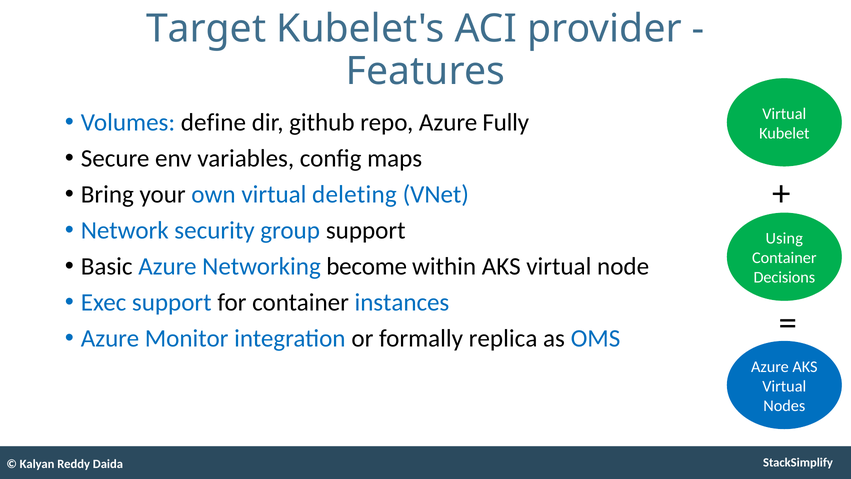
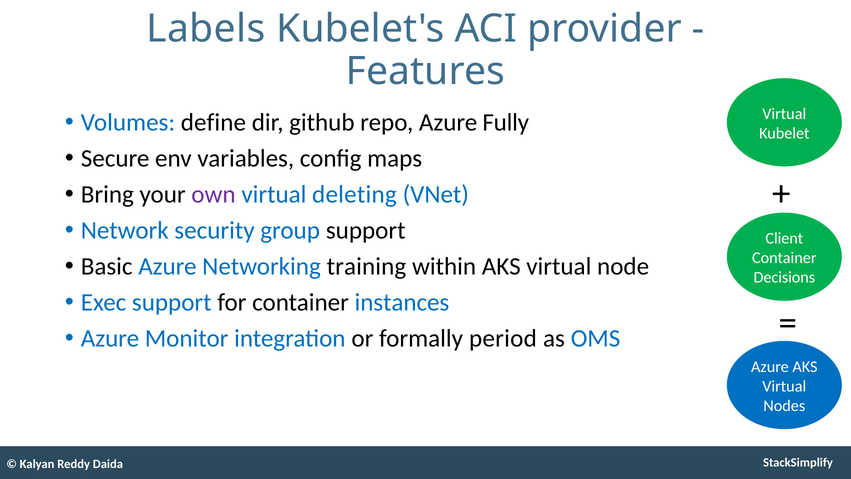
Target: Target -> Labels (206, 29)
own colour: blue -> purple (213, 194)
Using: Using -> Client (784, 238)
become: become -> training (366, 266)
replica: replica -> period (503, 338)
